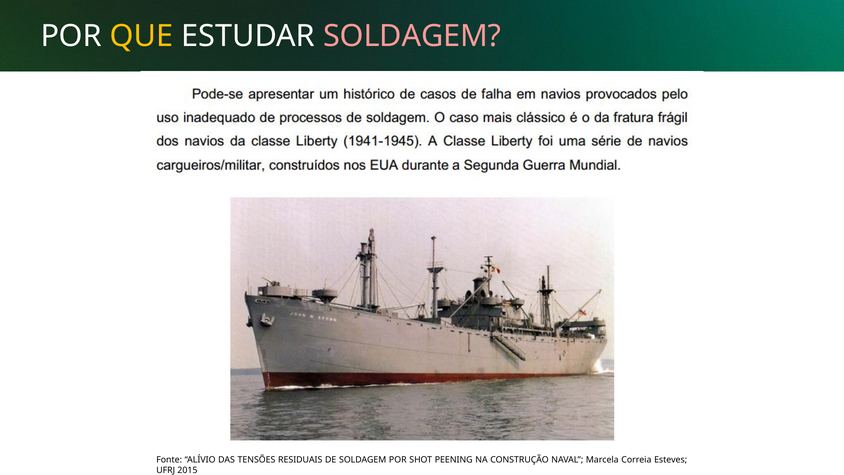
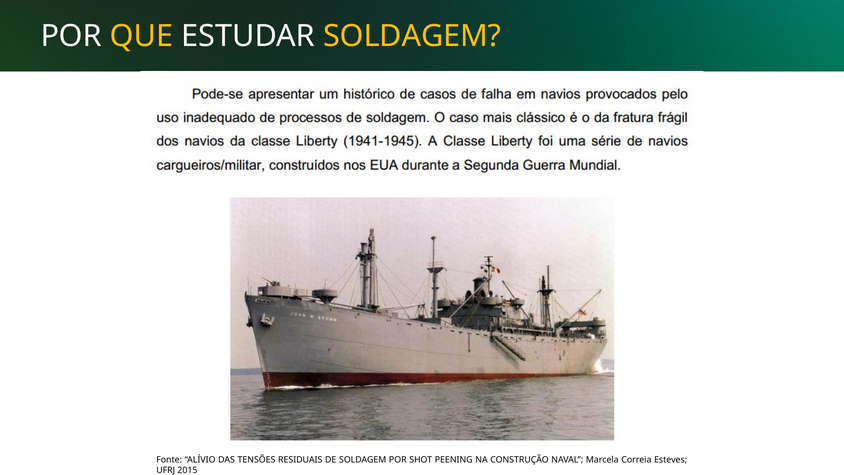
SOLDAGEM colour: pink -> yellow (412, 36)
